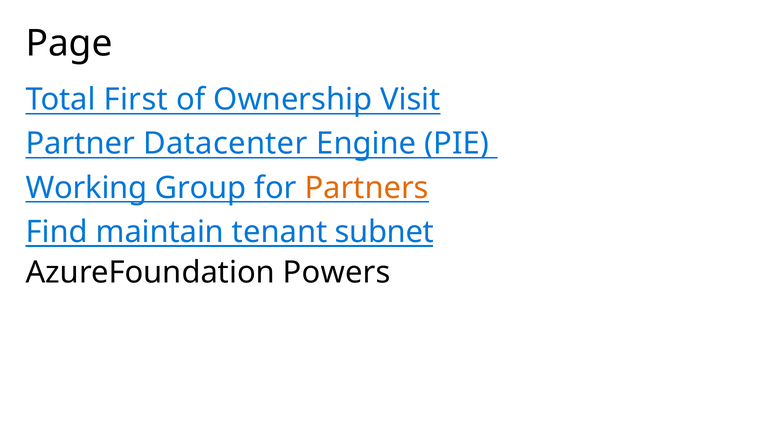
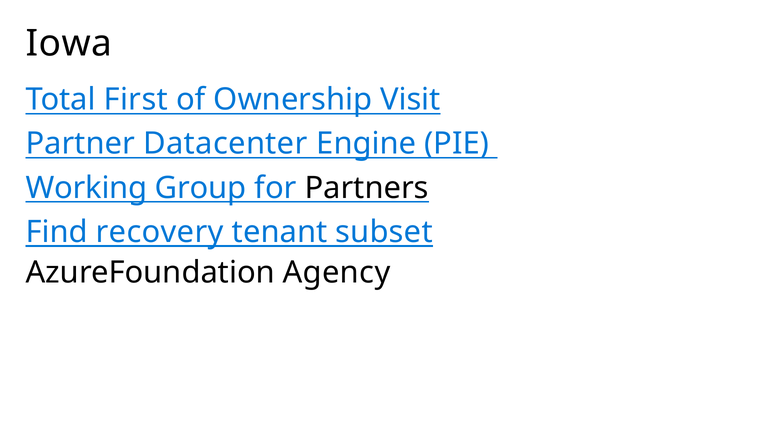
Page: Page -> Iowa (69, 43)
Partners colour: orange -> black (367, 188)
maintain: maintain -> recovery (160, 232)
subnet: subnet -> subset (384, 232)
Powers: Powers -> Agency (337, 273)
